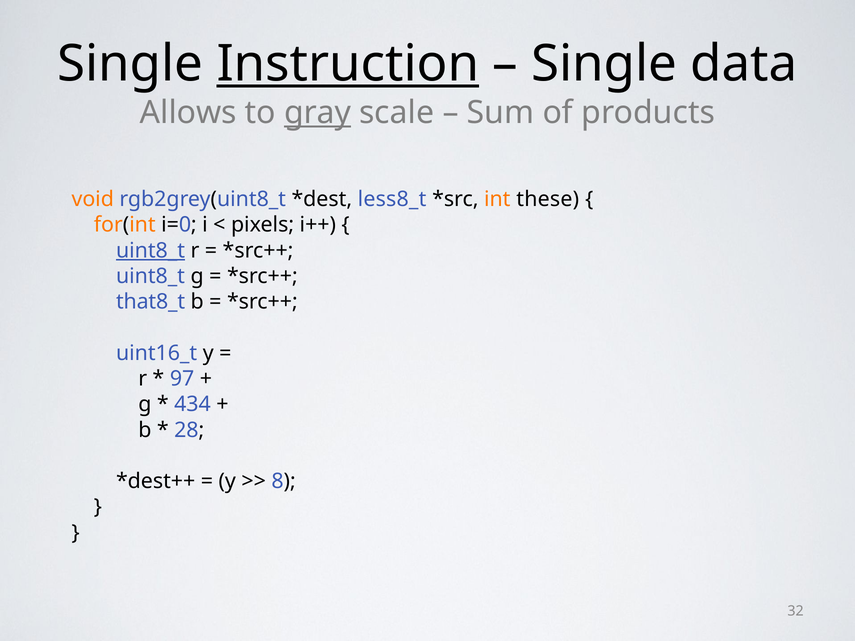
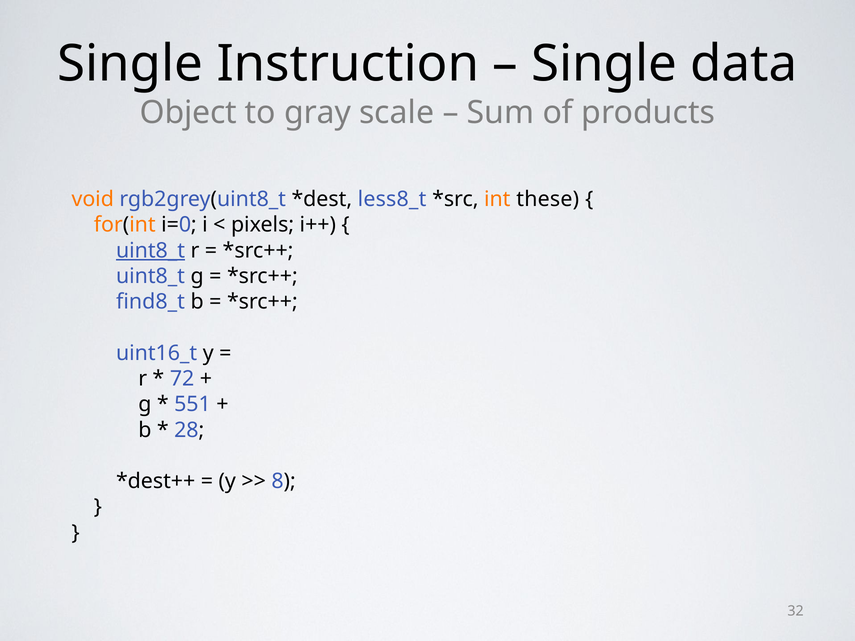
Instruction underline: present -> none (348, 64)
Allows: Allows -> Object (188, 113)
gray underline: present -> none (318, 113)
that8_t: that8_t -> find8_t (150, 302)
97: 97 -> 72 (182, 379)
434: 434 -> 551 (192, 404)
